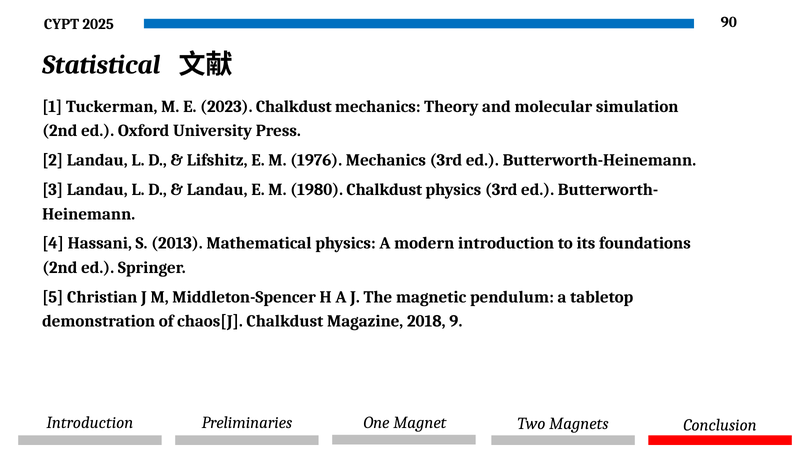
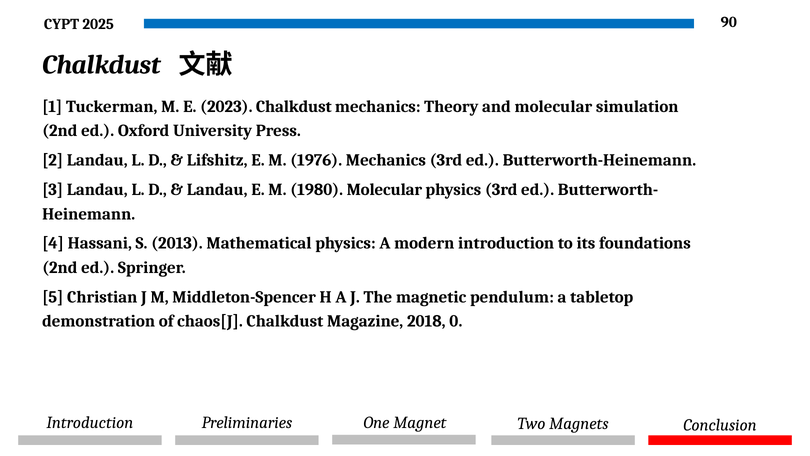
Statistical: Statistical -> Chalkdust (101, 65)
1980 Chalkdust: Chalkdust -> Molecular (384, 189)
9: 9 -> 0 (456, 321)
